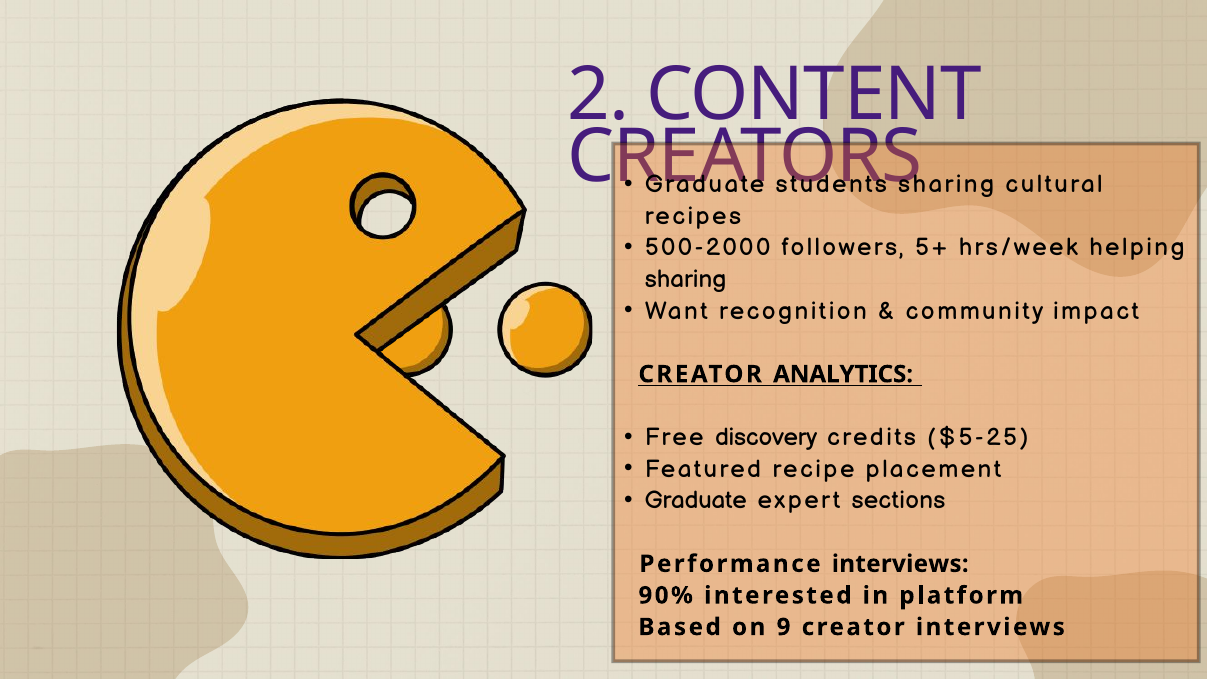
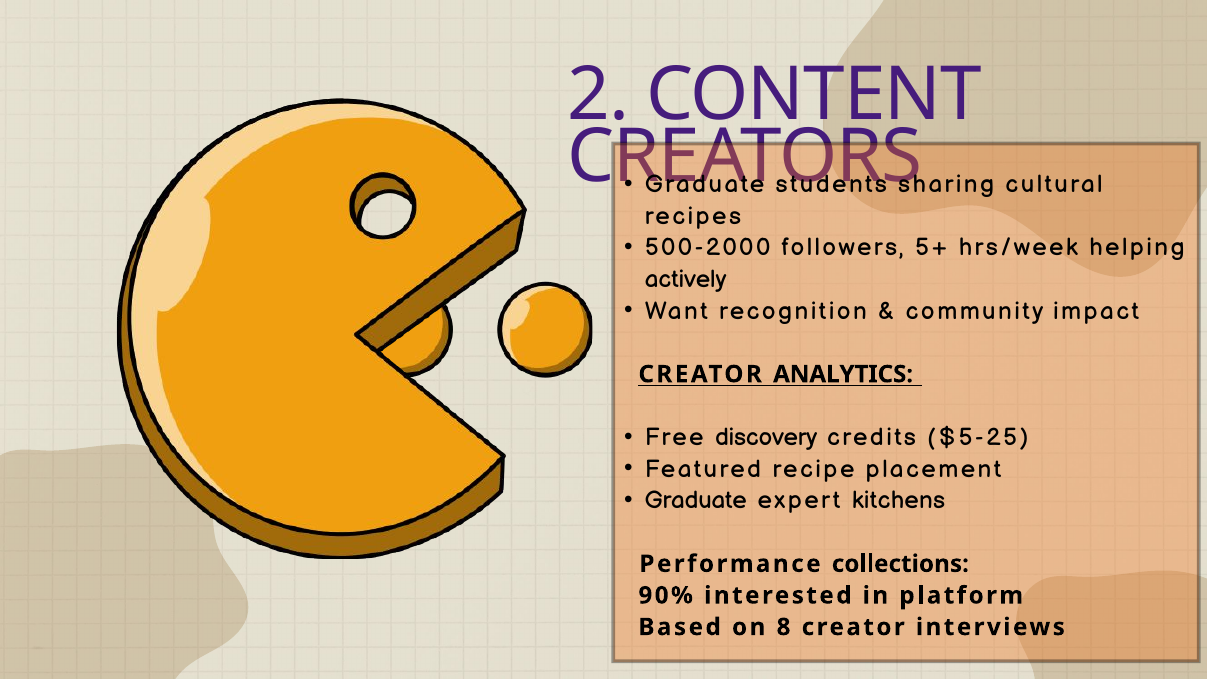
sharing: sharing -> actively (686, 279)
sections: sections -> kitchens (898, 501)
Performance interviews: interviews -> collections (900, 564)
9: 9 -> 8 (784, 627)
